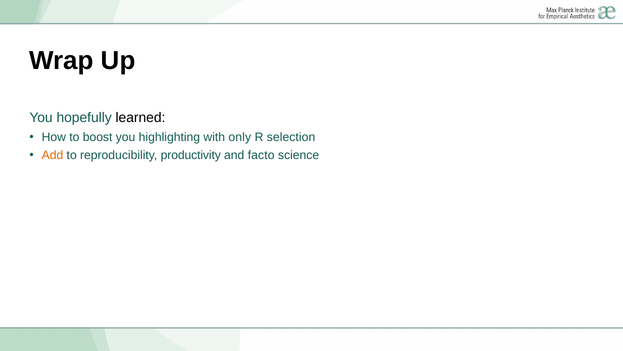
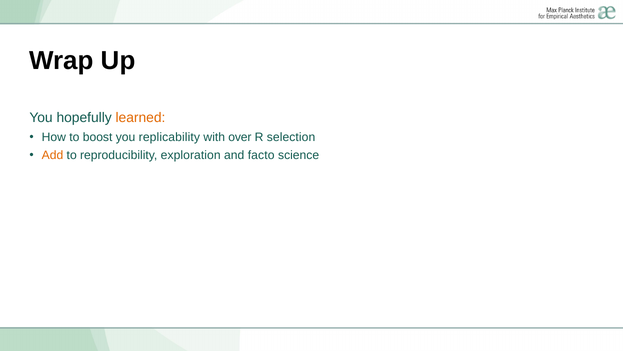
learned colour: black -> orange (140, 118)
highlighting: highlighting -> replicability (169, 137)
only: only -> over (240, 137)
productivity: productivity -> exploration (191, 155)
